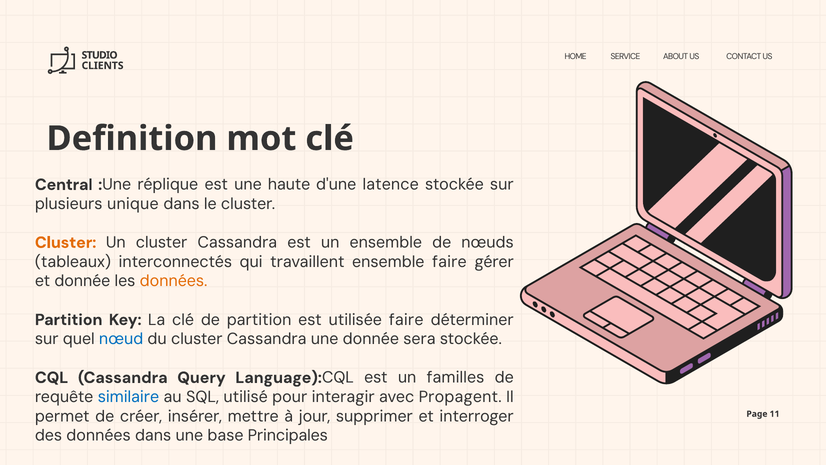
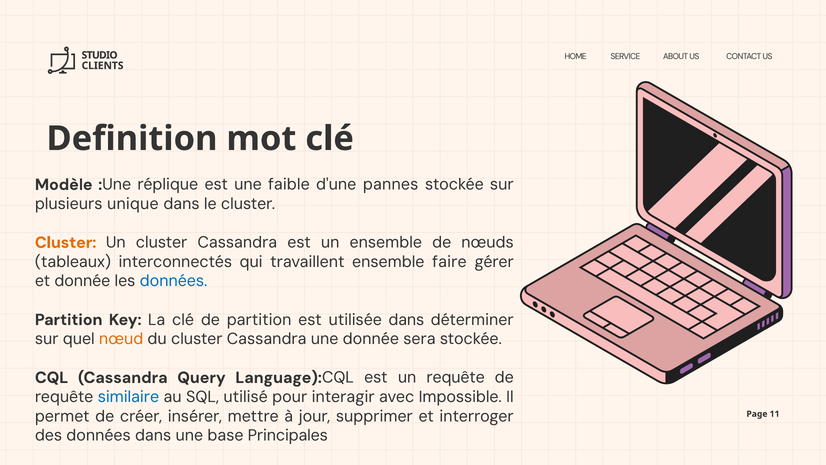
Central: Central -> Modèle (64, 184)
haute: haute -> faible (289, 184)
latence: latence -> pannes (391, 184)
données colour: orange -> blue (174, 281)
utilisée faire: faire -> dans (406, 319)
nœud colour: blue -> orange (121, 339)
un familles: familles -> requête (456, 377)
Propagent: Propagent -> Impossible (460, 397)
